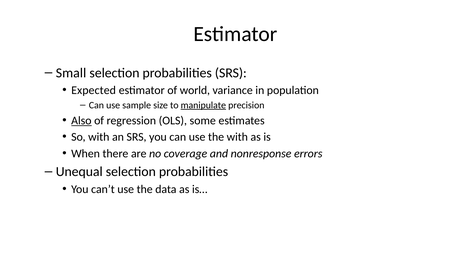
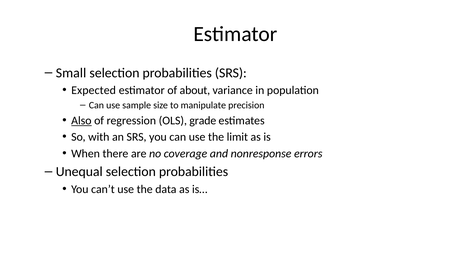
world: world -> about (195, 90)
manipulate underline: present -> none (203, 105)
some: some -> grade (203, 121)
the with: with -> limit (237, 137)
